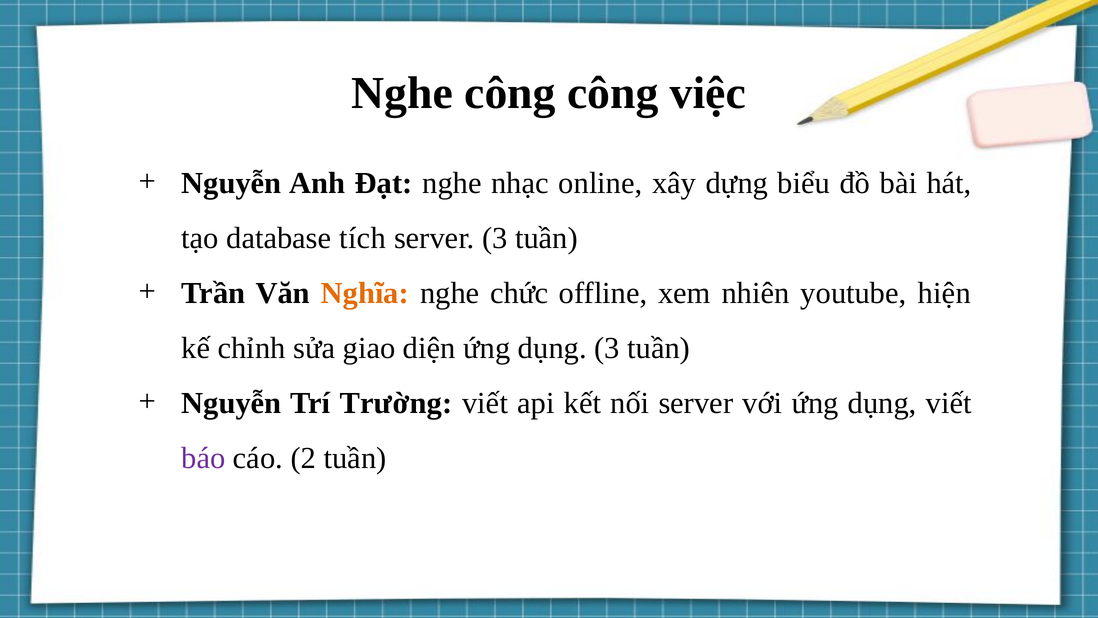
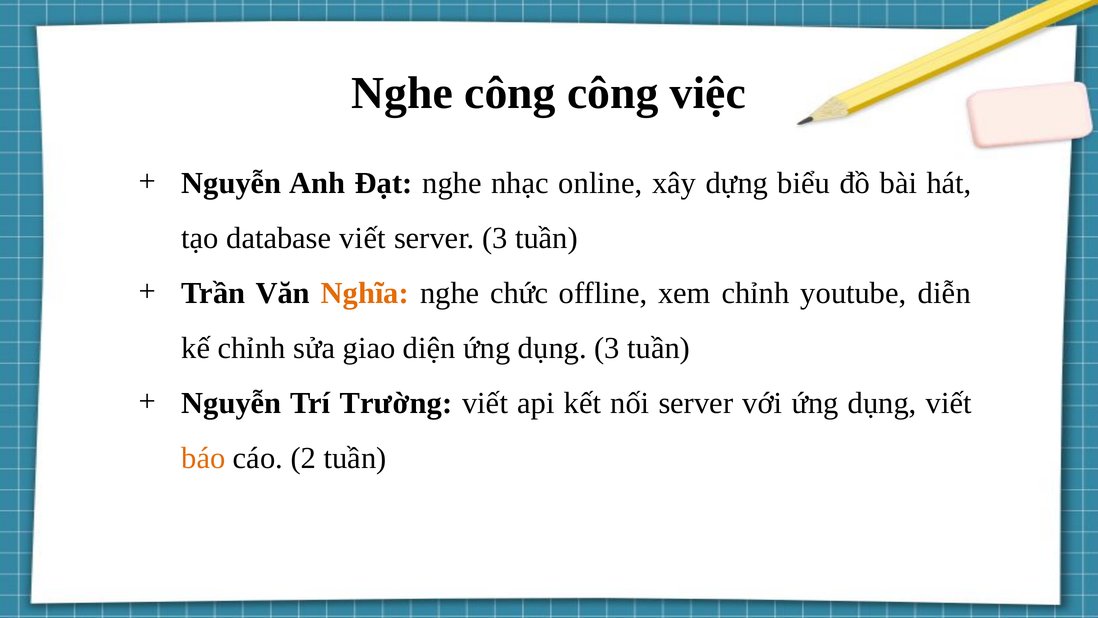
database tích: tích -> viết (363, 238)
xem nhiên: nhiên -> chỉnh (756, 293)
hiện: hiện -> diễn (944, 293)
báo colour: purple -> orange (203, 458)
